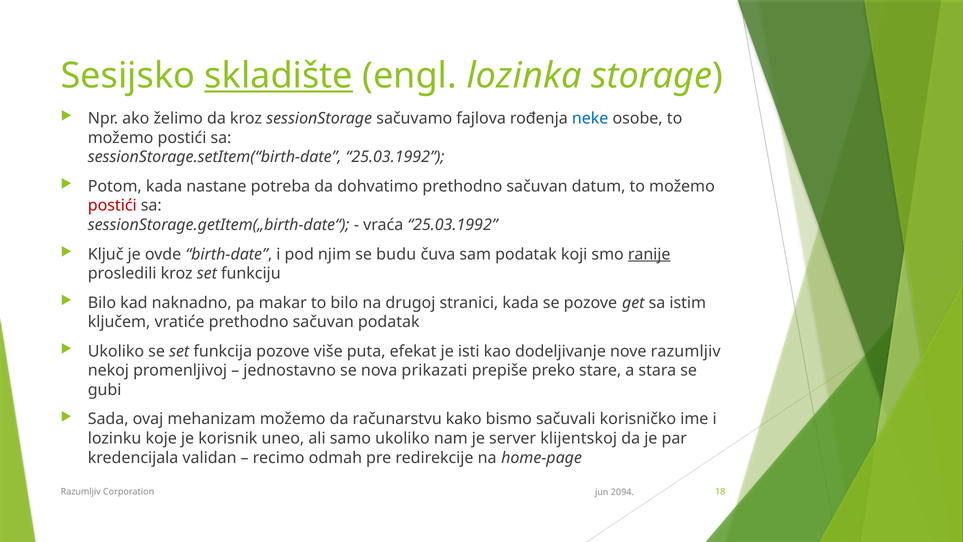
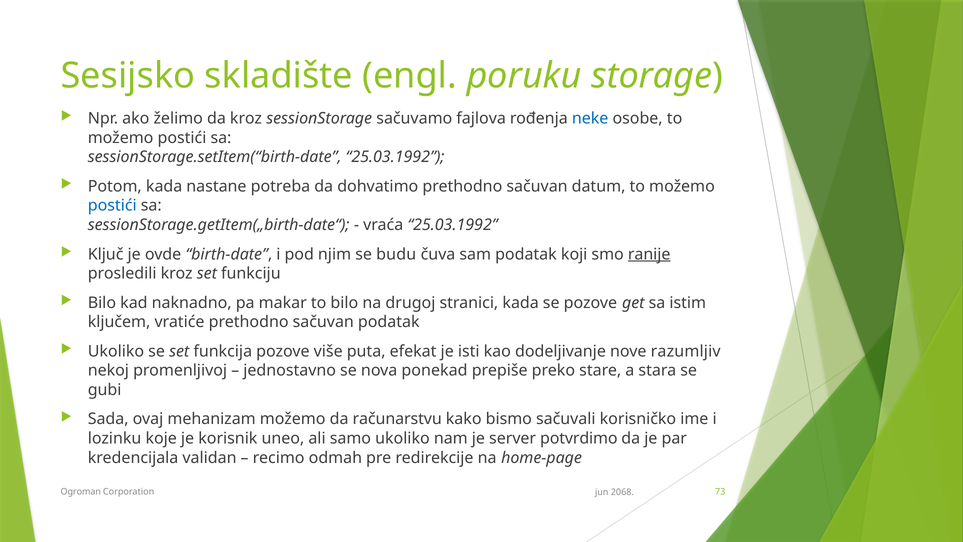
skladište underline: present -> none (279, 76)
lozinka: lozinka -> poruku (524, 76)
postići colour: red -> blue (112, 206)
prikazati: prikazati -> ponekad (434, 370)
klijentskoj: klijentskoj -> potvrdimo (579, 438)
Razumljiv: Razumljiv -> Ogroman (81, 491)
18: 18 -> 73 (720, 491)
2094: 2094 -> 2068 (622, 492)
